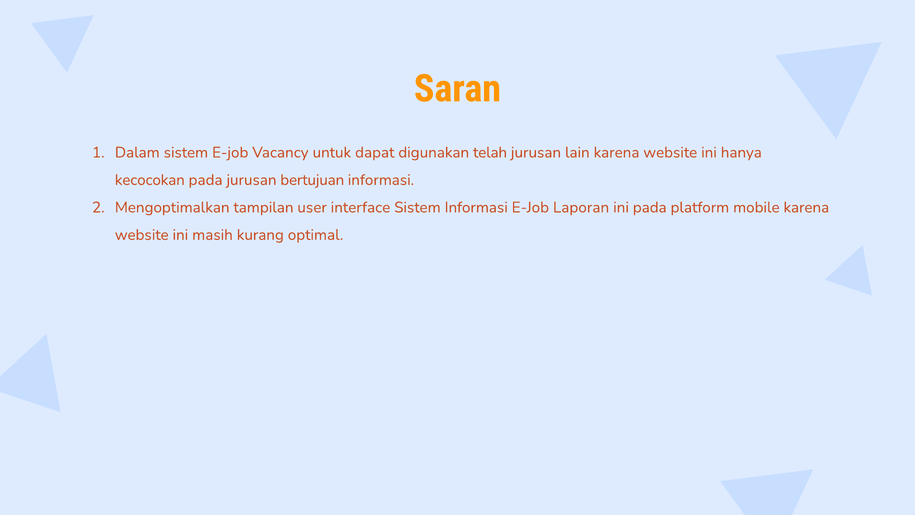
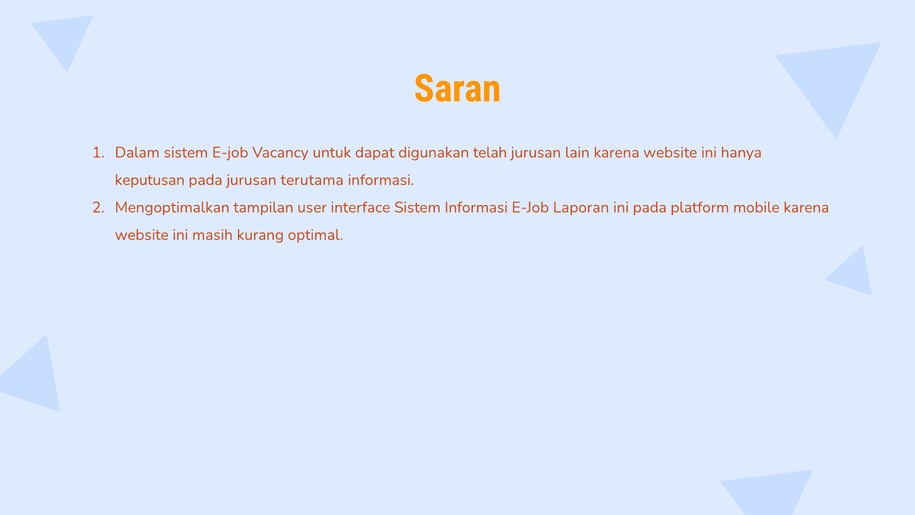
kecocokan: kecocokan -> keputusan (150, 180)
bertujuan: bertujuan -> terutama (312, 180)
